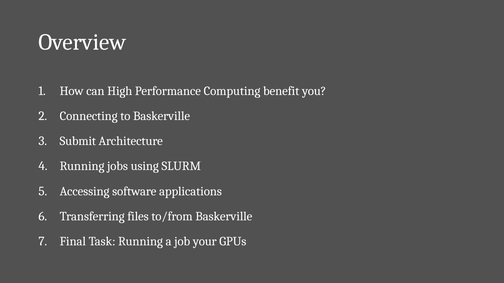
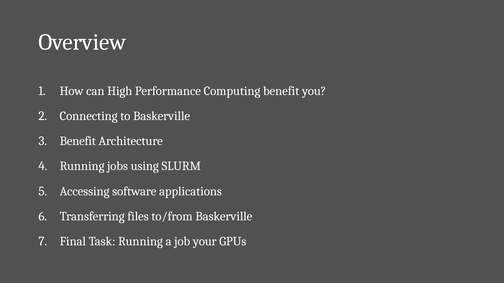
Submit: Submit -> Benefit (78, 141)
